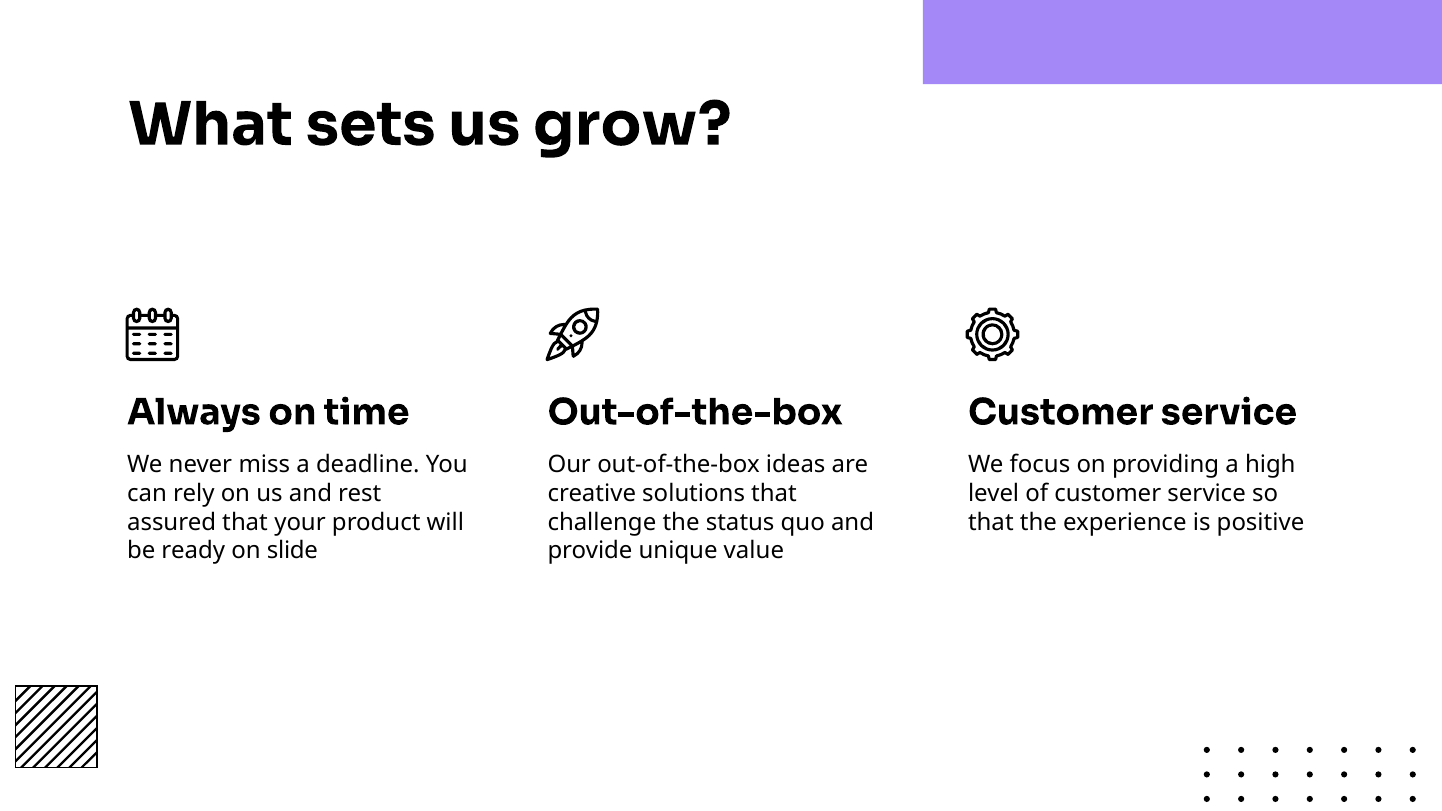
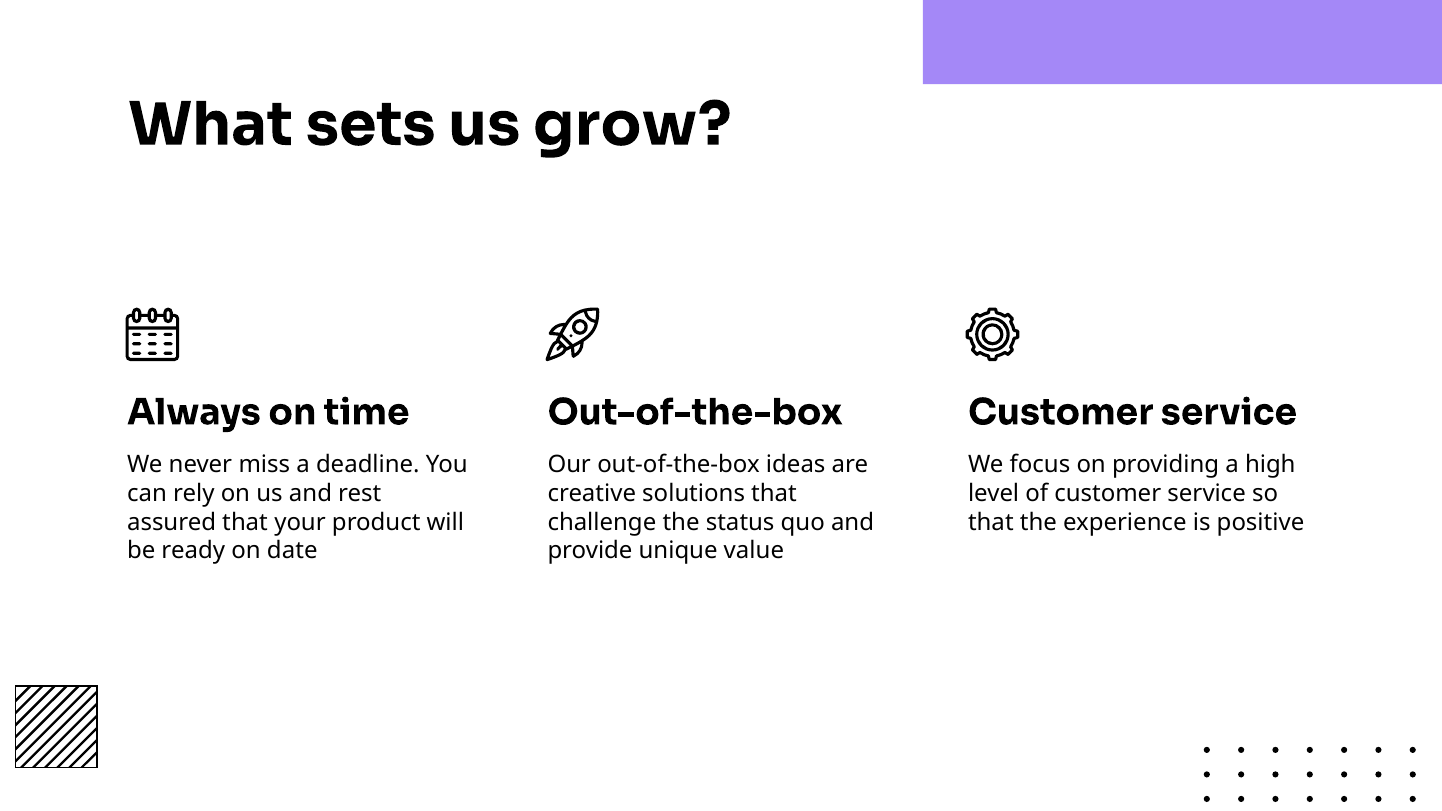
slide: slide -> date (292, 551)
